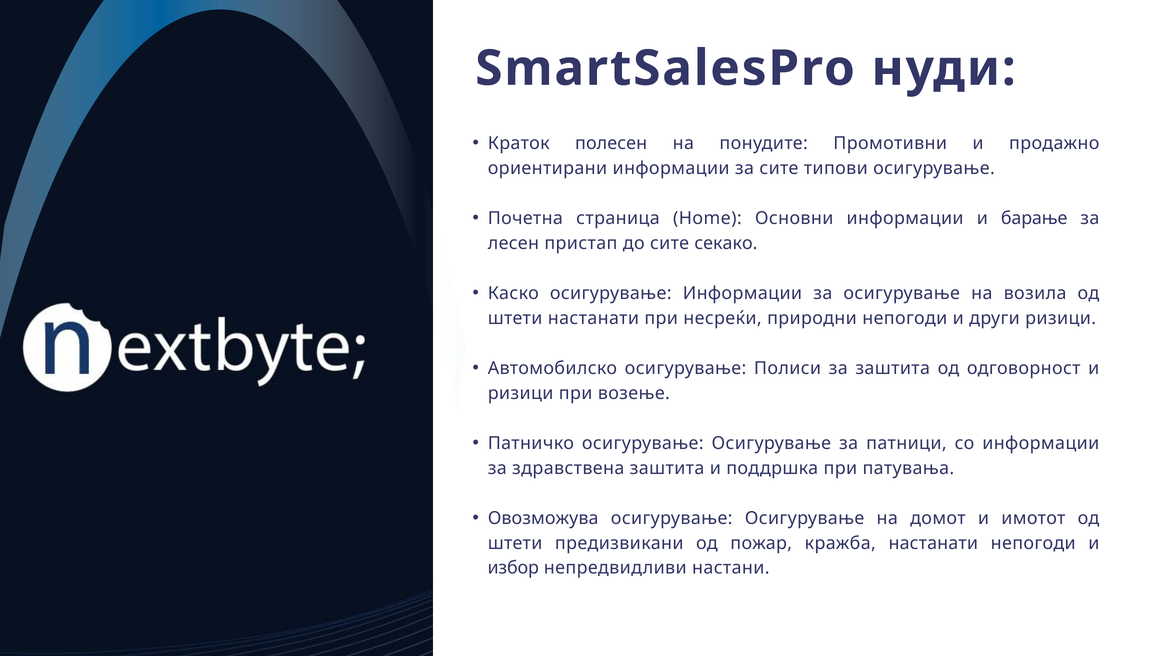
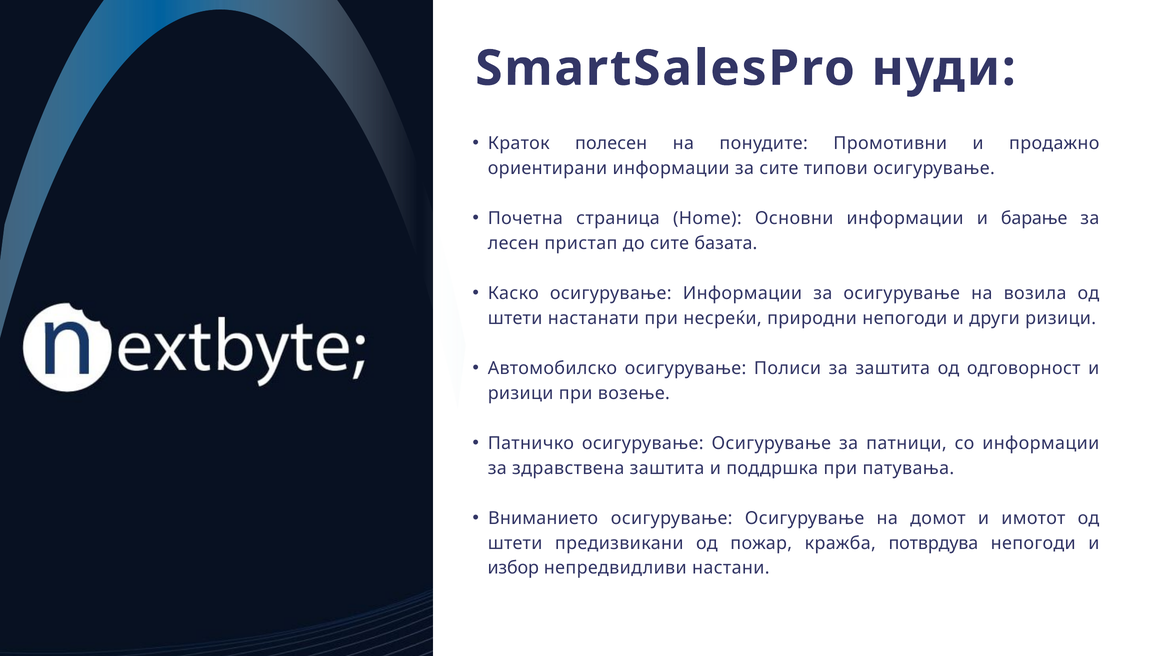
секако: секако -> базата (726, 243)
Овозможува: Овозможува -> Вниманието (543, 518)
кражба настанати: настанати -> потврдува (933, 543)
